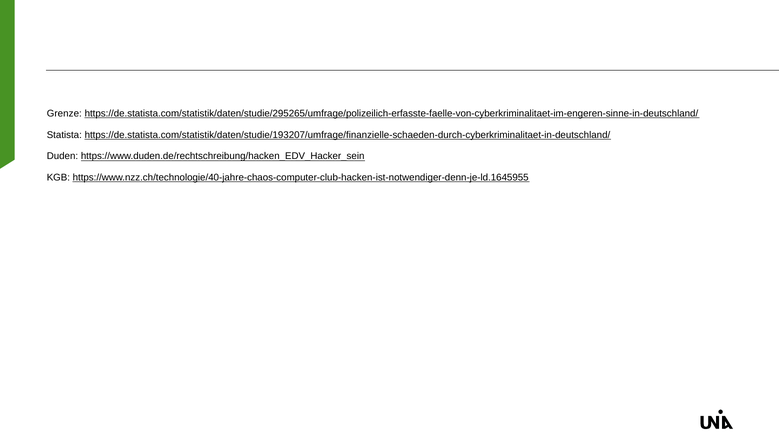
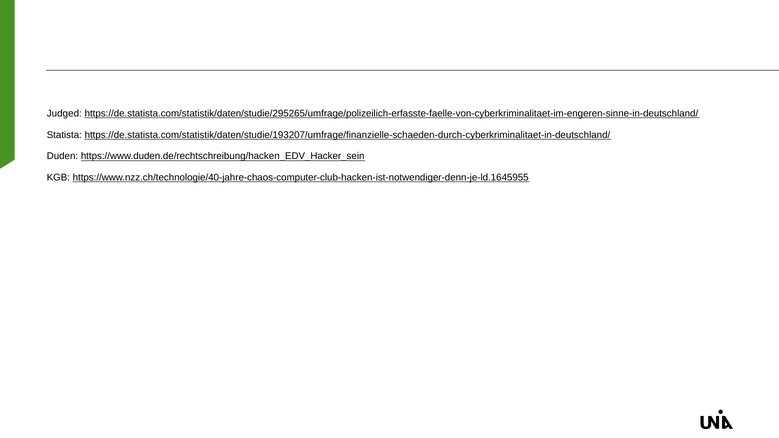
Grenze: Grenze -> Judged (64, 113)
